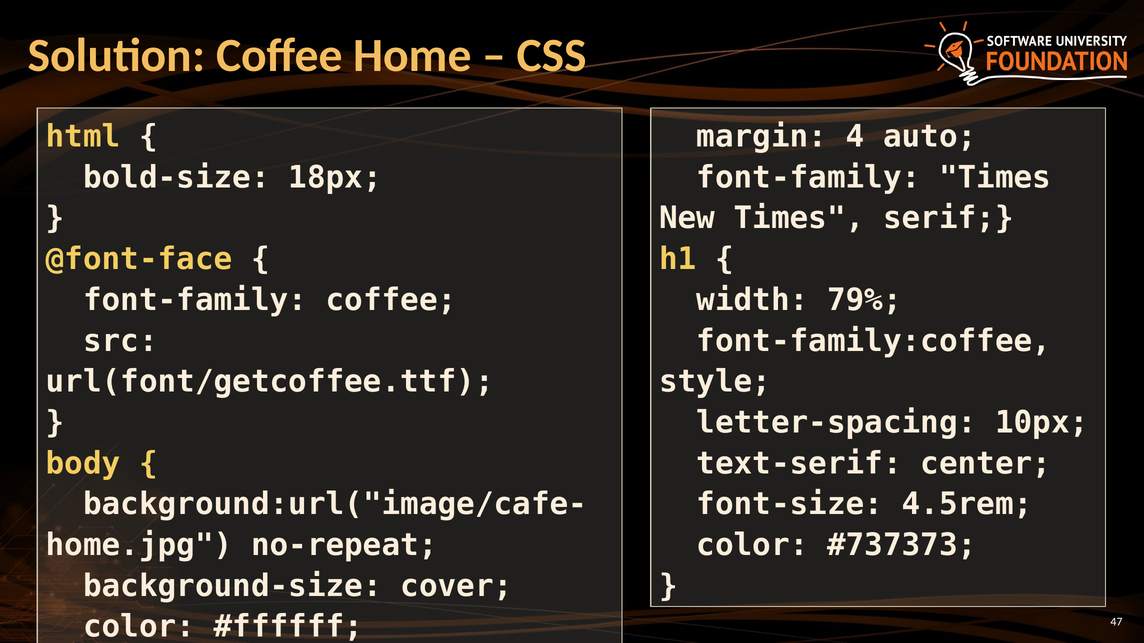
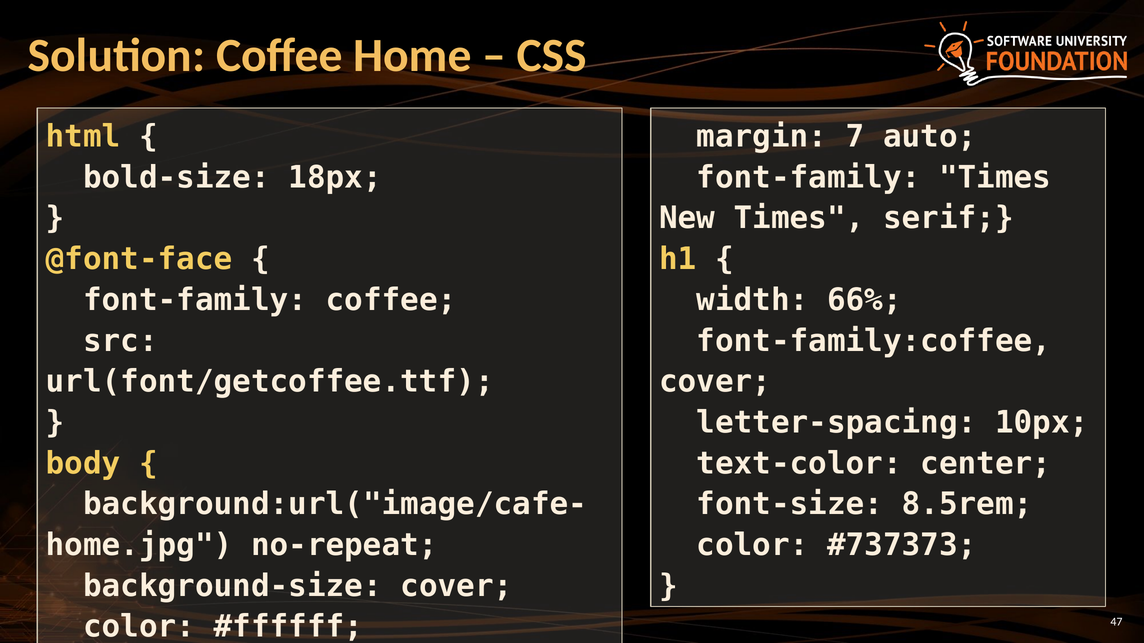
4: 4 -> 7 (855, 137)
79%: 79% -> 66% (864, 300)
style: style -> cover (715, 382)
text-serif: text-serif -> text-color (799, 464)
4.5rem: 4.5rem -> 8.5rem (967, 505)
